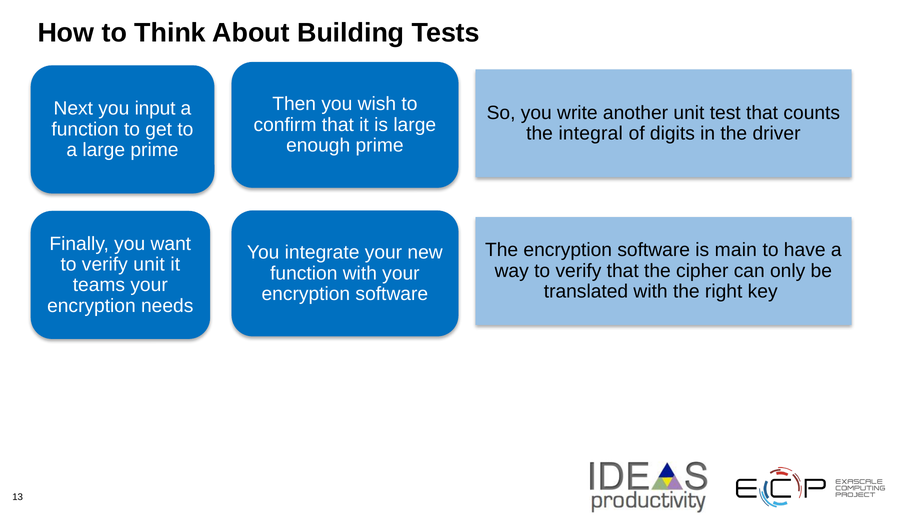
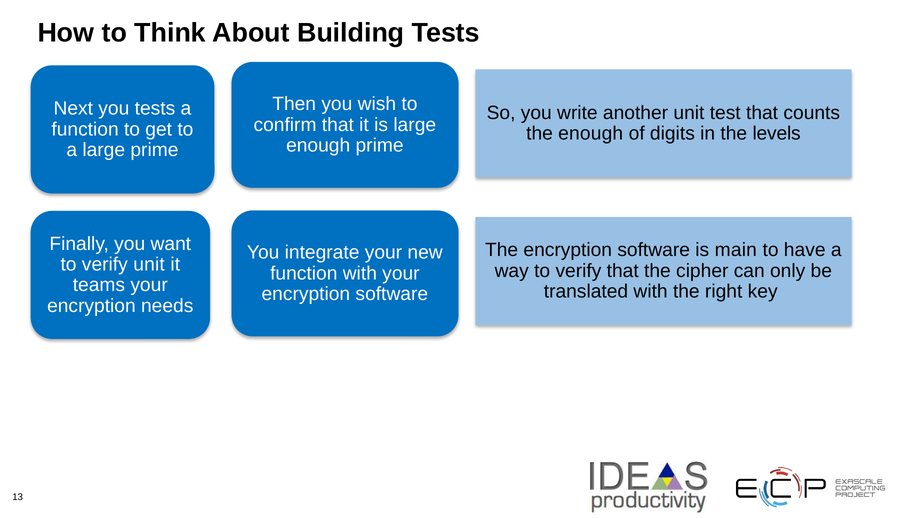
you input: input -> tests (155, 109)
the integral: integral -> enough (591, 134)
driver: driver -> levels (777, 134)
